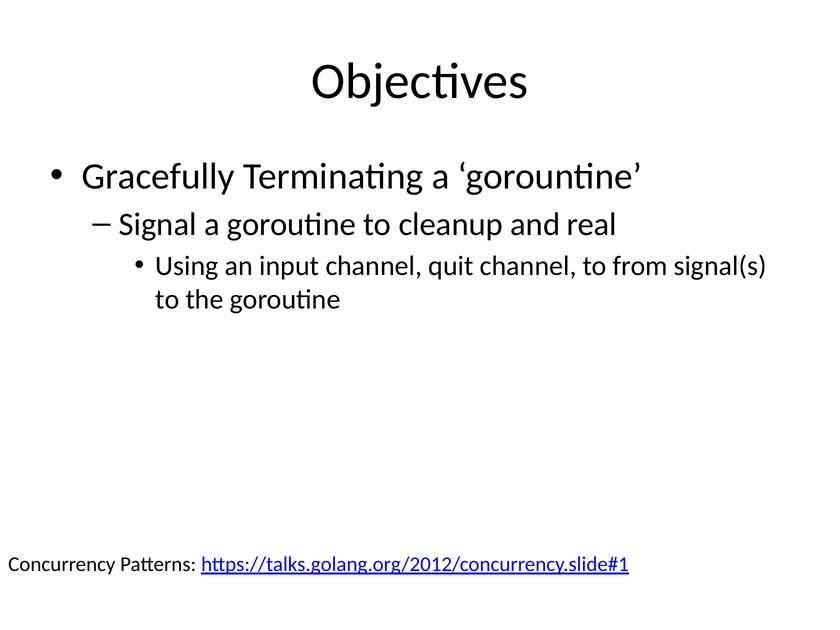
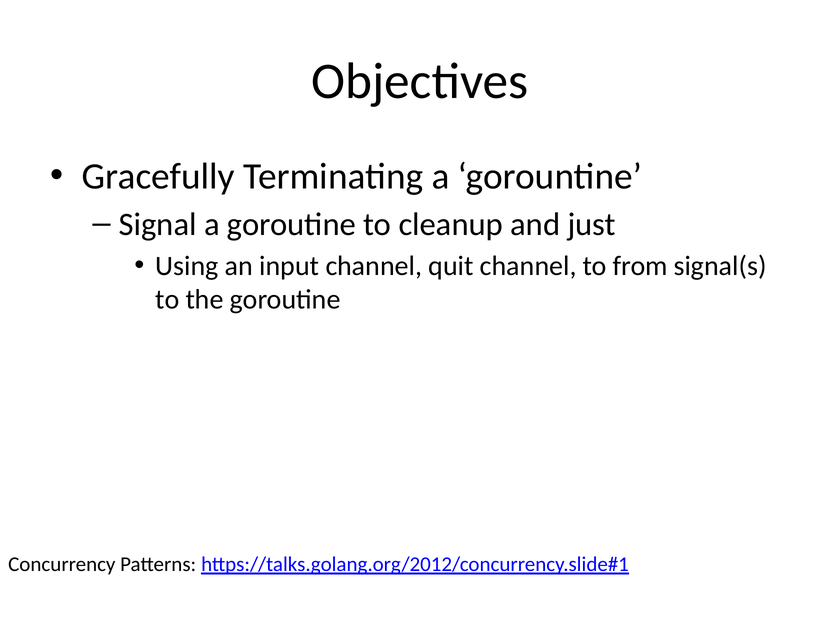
real: real -> just (592, 224)
